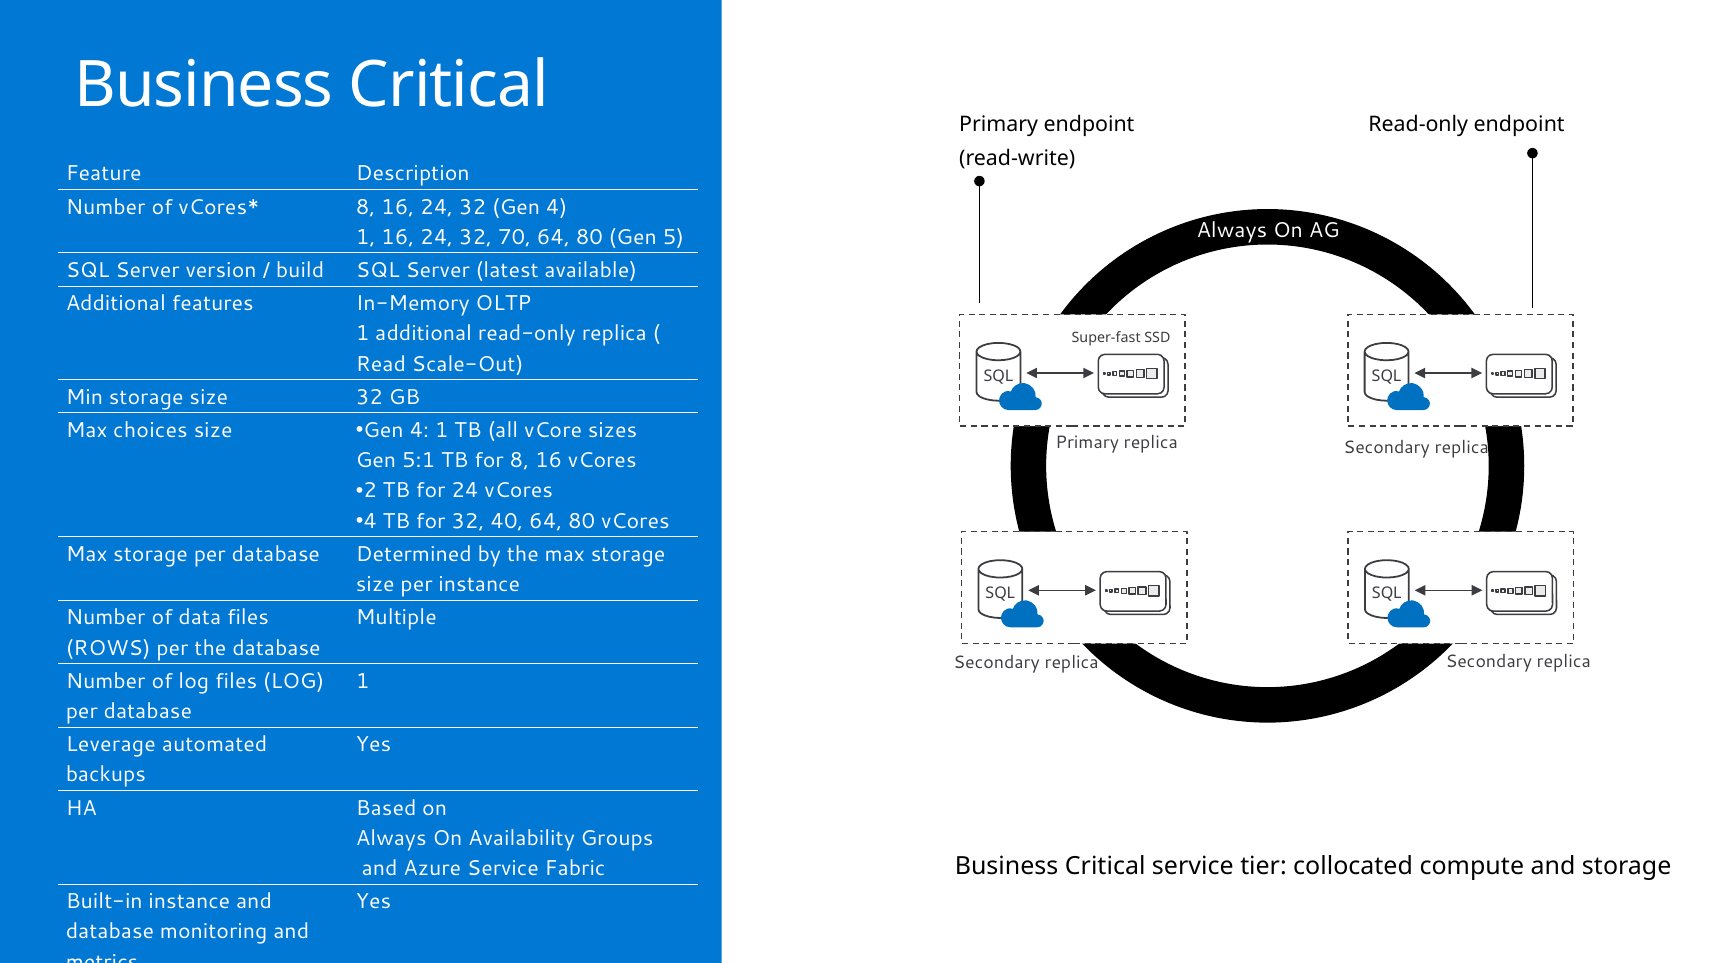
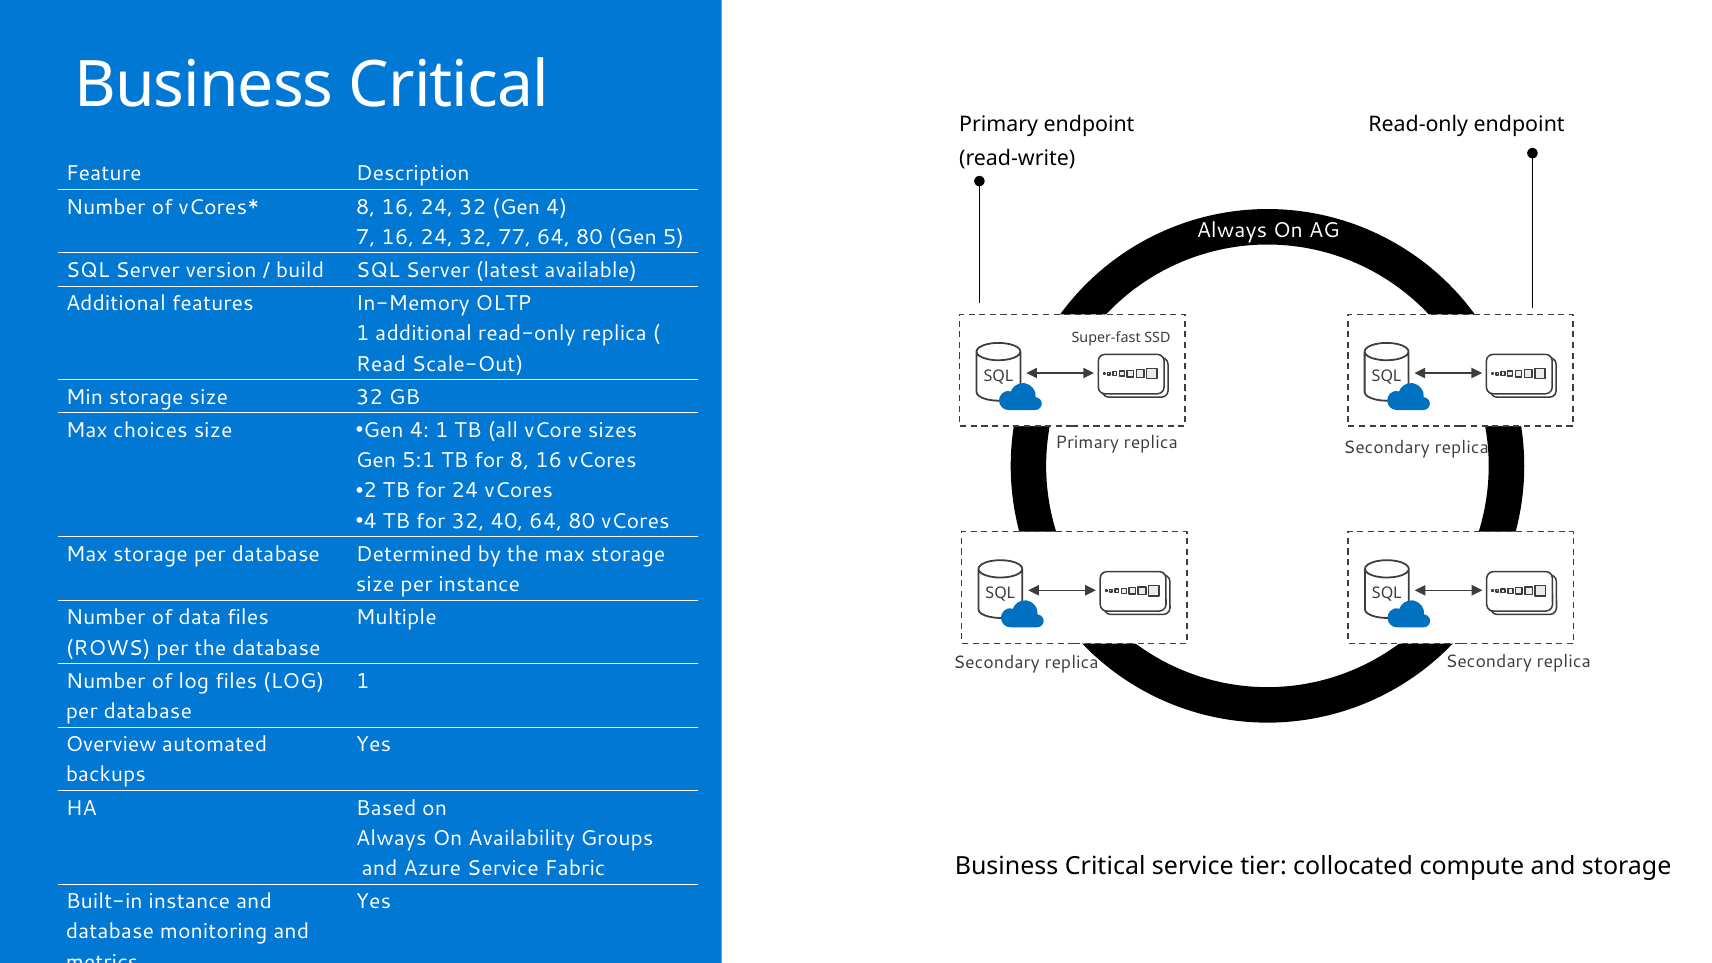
1: 1 -> 7 (366, 237)
70: 70 -> 77 (515, 237)
Leverage: Leverage -> Overview (111, 745)
